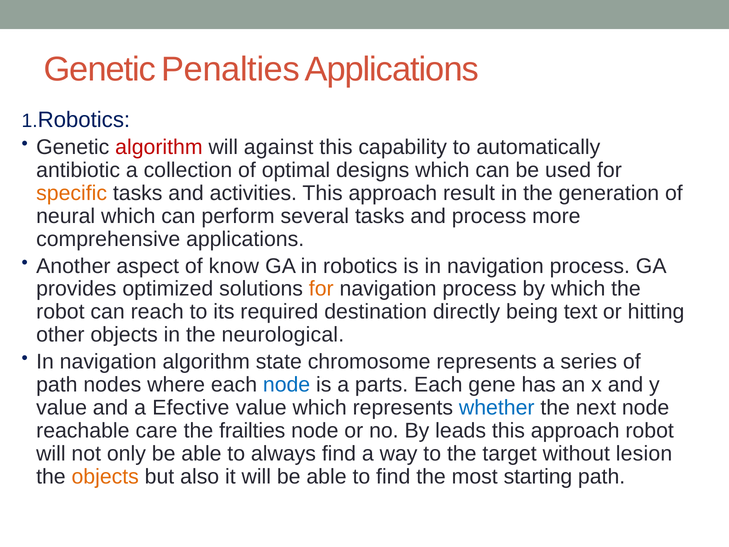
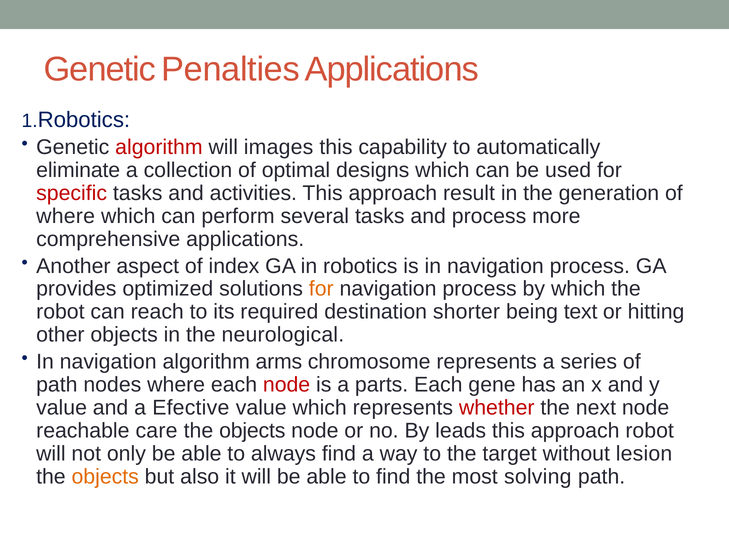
against: against -> images (279, 147)
antibiotic: antibiotic -> eliminate (78, 170)
specific colour: orange -> red (72, 193)
neural: neural -> where (66, 216)
know: know -> index (234, 266)
directly: directly -> shorter (466, 312)
state: state -> arms (279, 362)
node colour: blue -> red (287, 385)
whether colour: blue -> red (497, 408)
frailties: frailties -> objects (252, 431)
starting: starting -> solving (538, 477)
